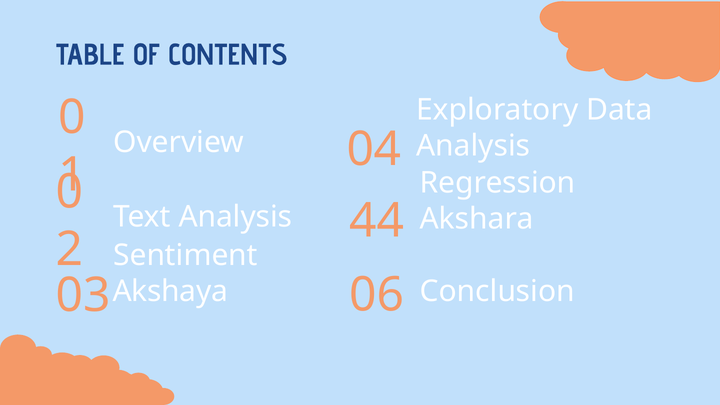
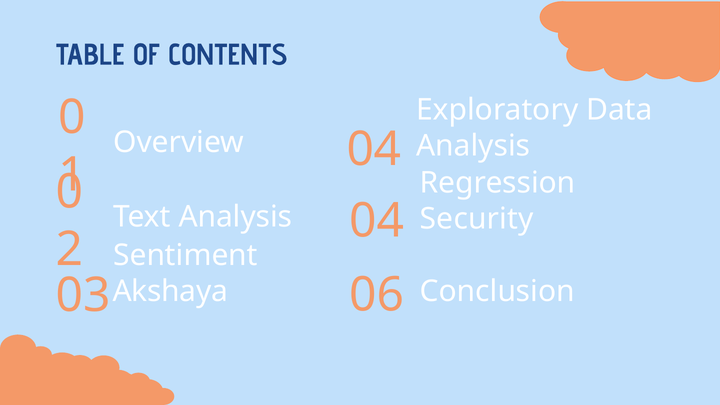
Analysis 44: 44 -> 04 (377, 221)
Akshara: Akshara -> Security (477, 219)
